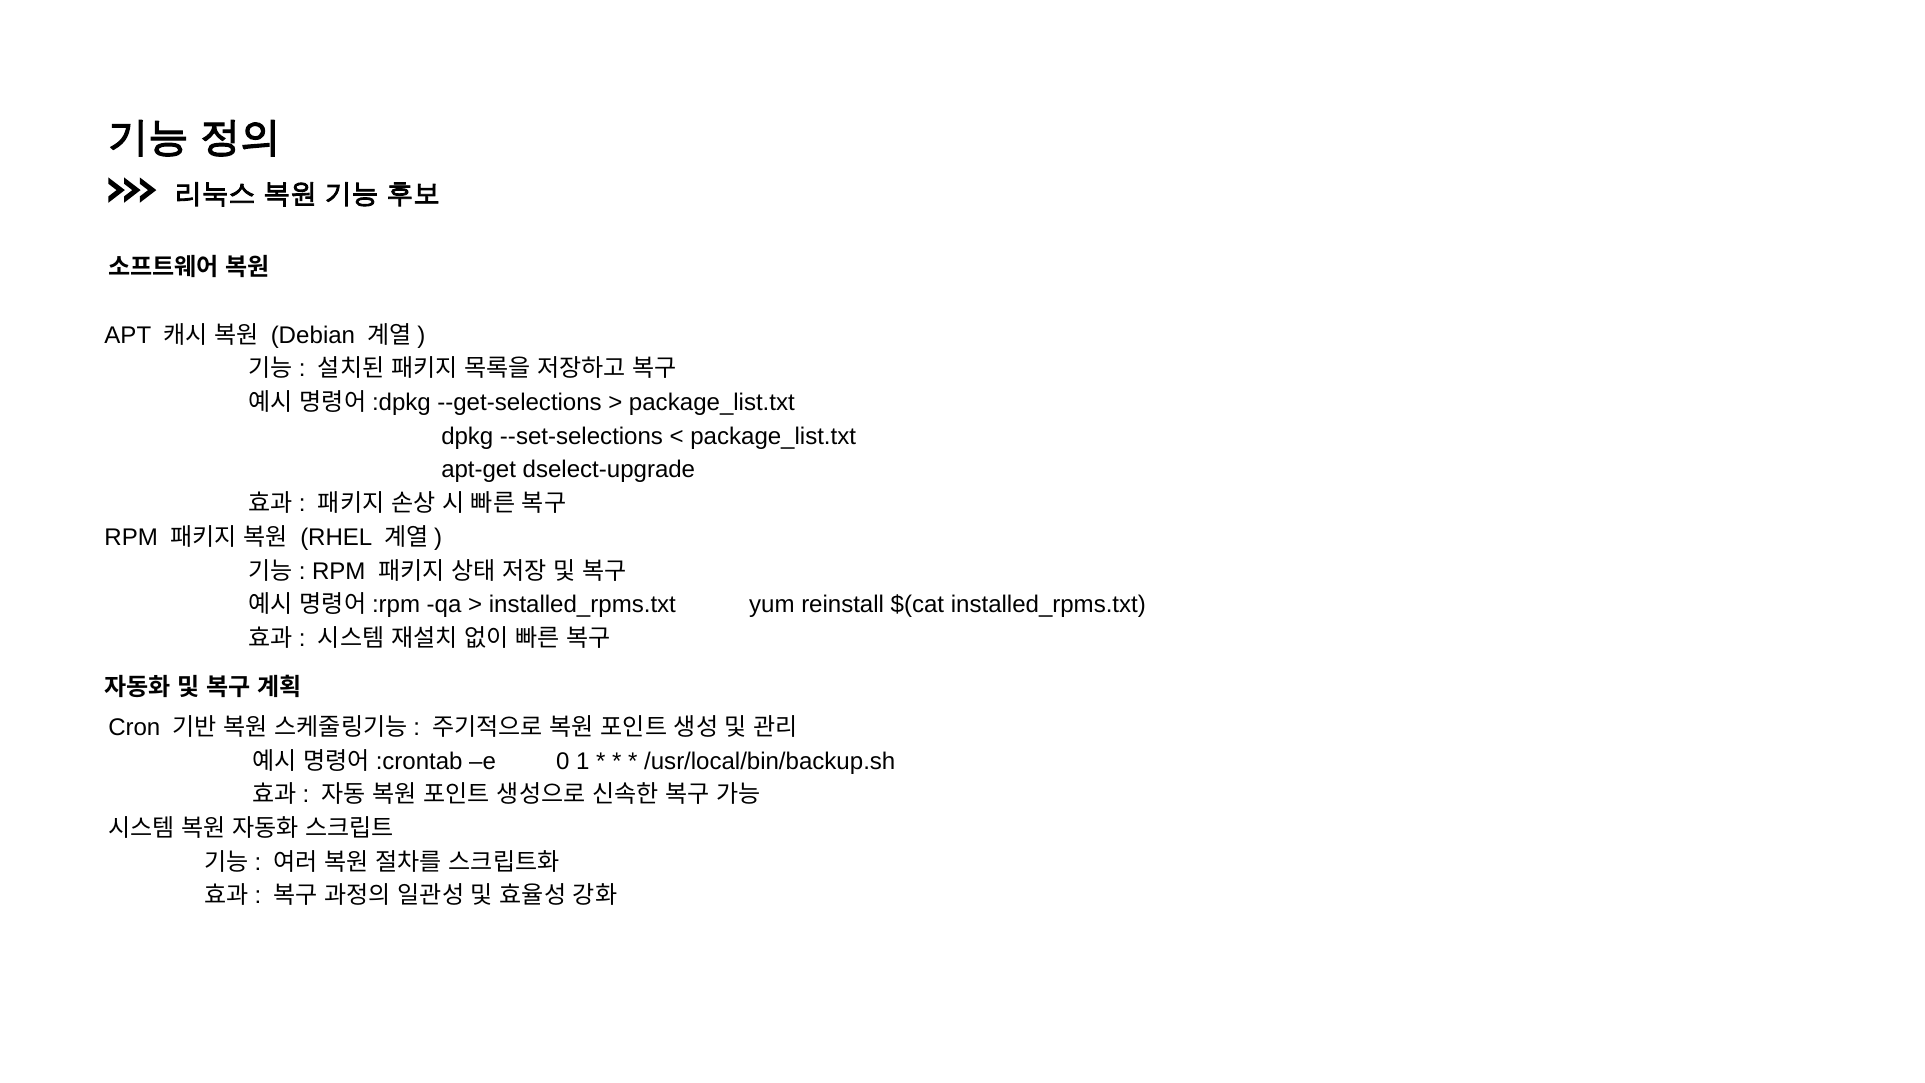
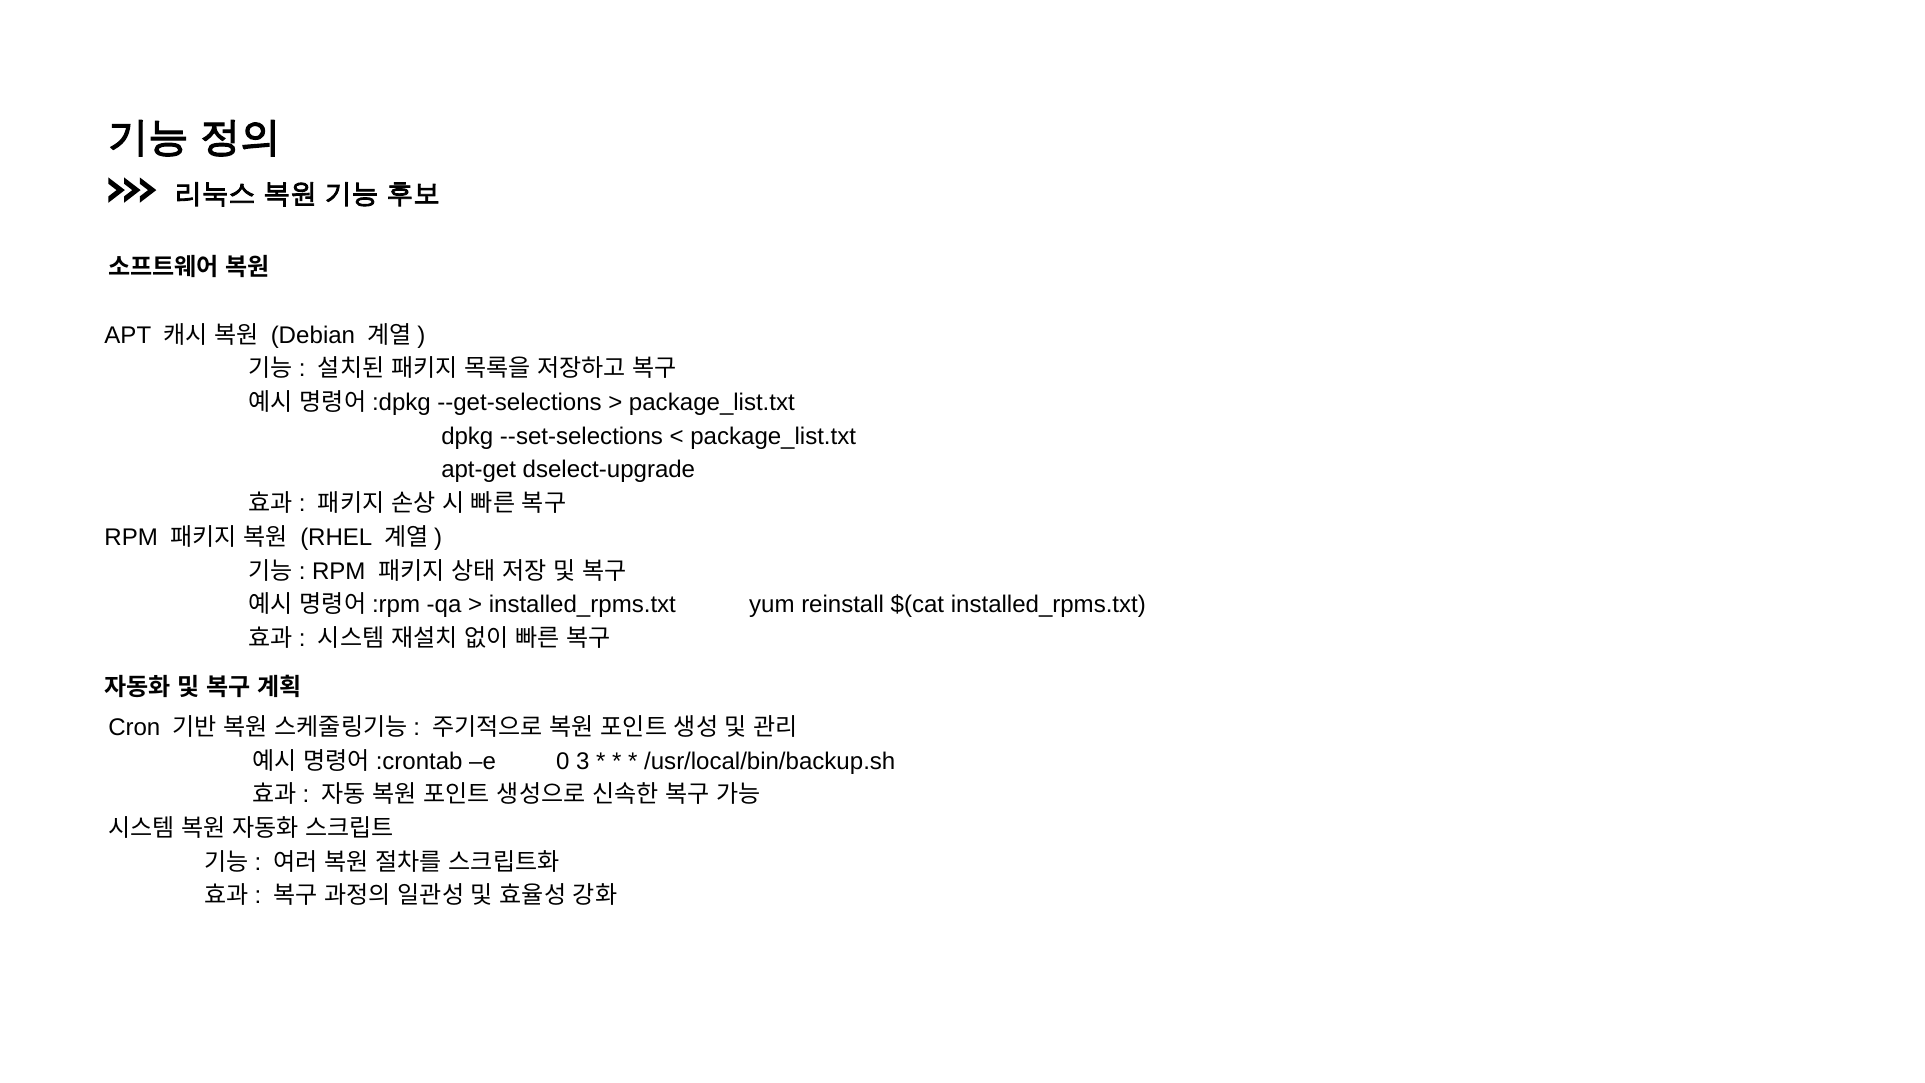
1: 1 -> 3 (583, 761)
